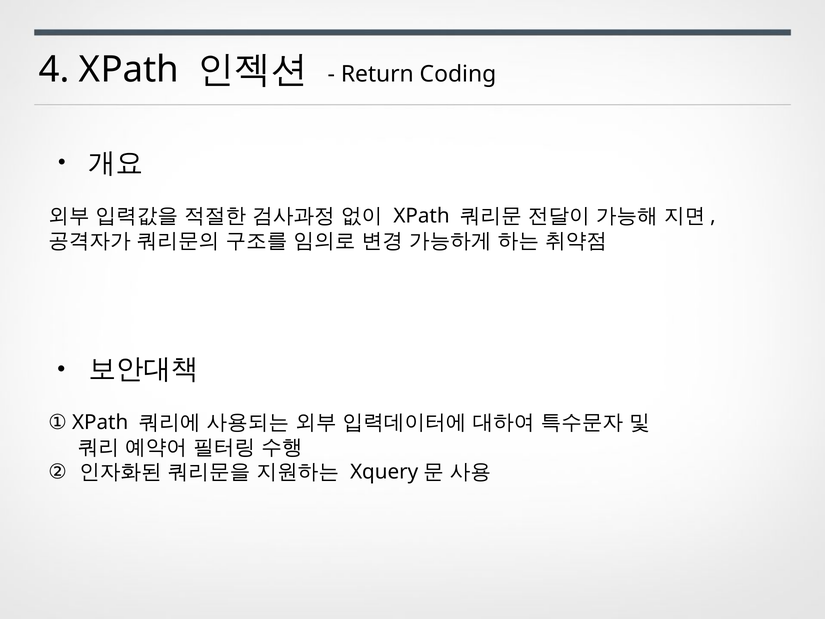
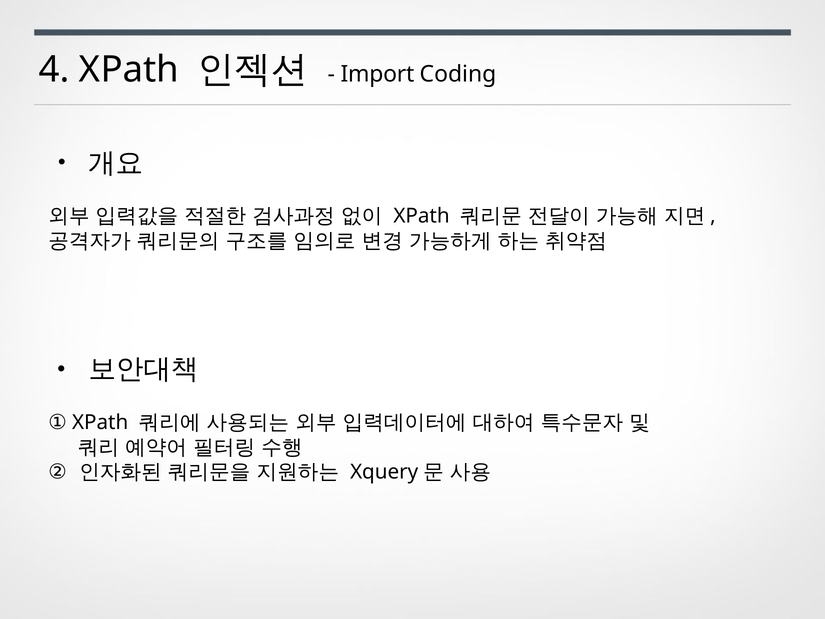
Return: Return -> Import (377, 74)
